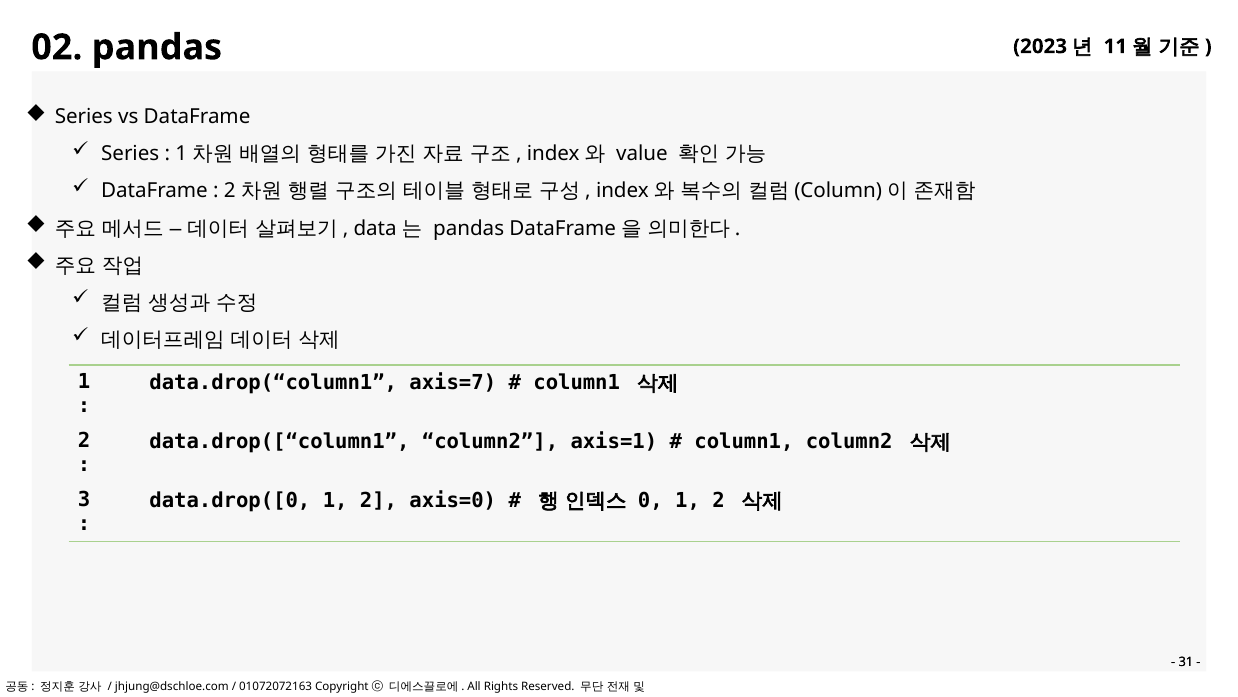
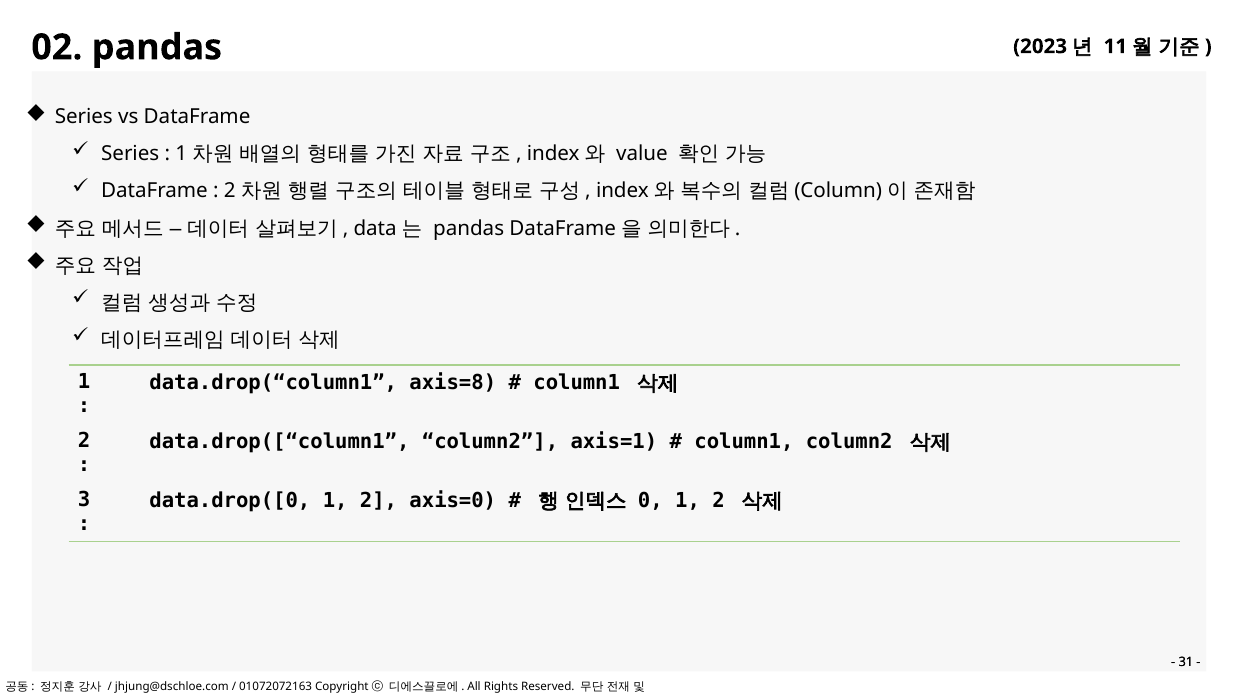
axis=7: axis=7 -> axis=8 (453, 383)
